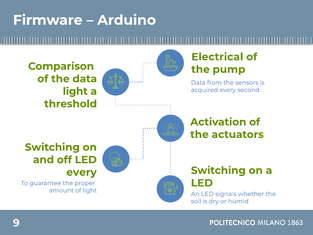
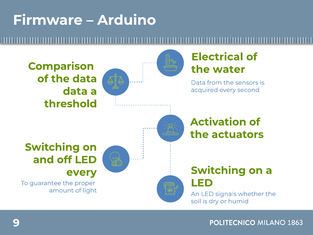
pump: pump -> water (229, 69)
light: light -> data (75, 91)
